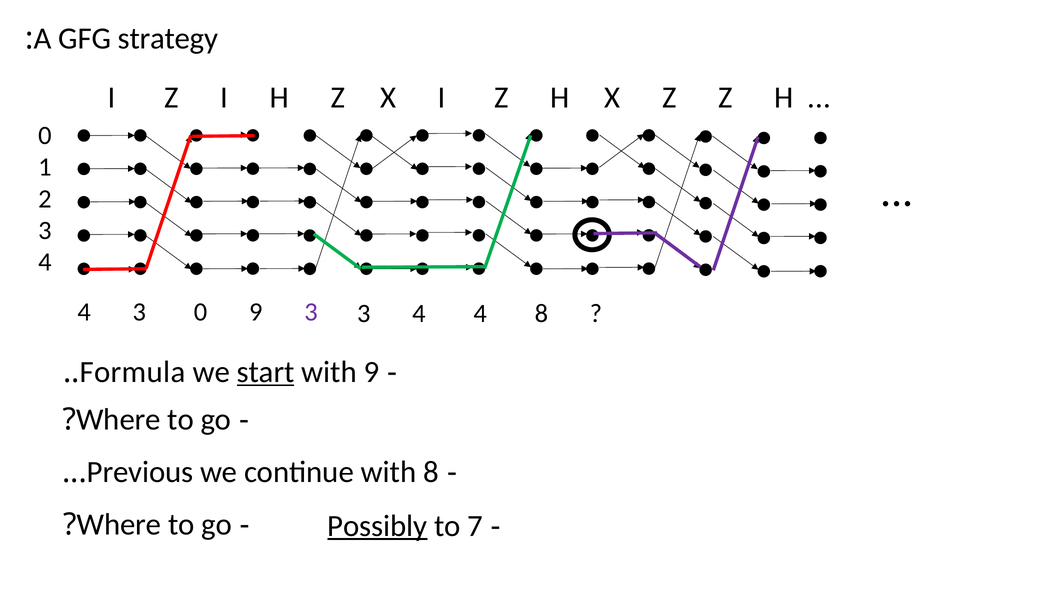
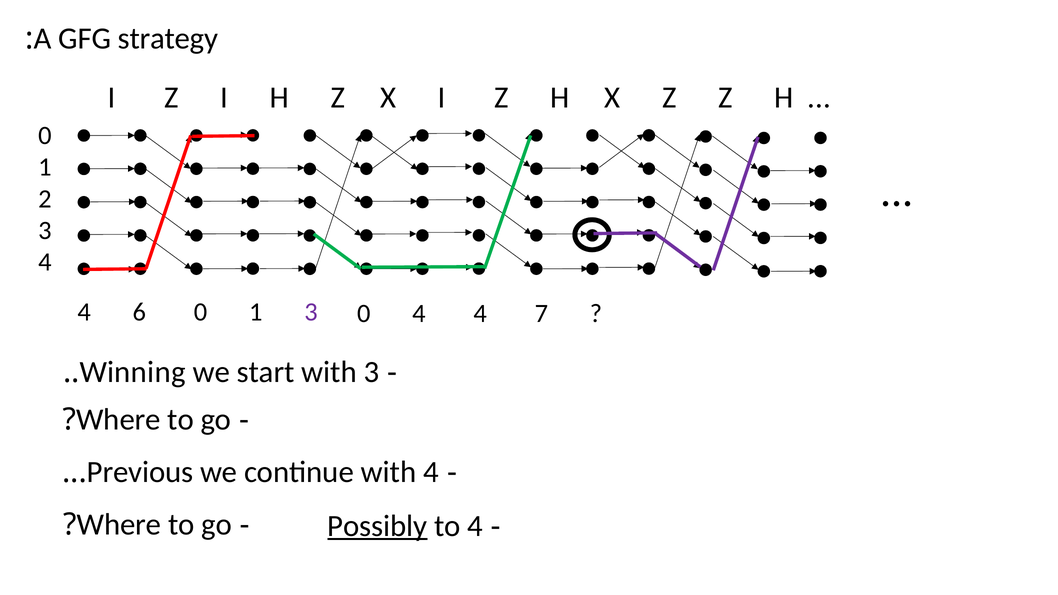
4 3: 3 -> 6 (139, 312)
9: 9 -> 1 (256, 312)
3 3: 3 -> 0 (364, 314)
4 8: 8 -> 7 (541, 314)
Formula: Formula -> Winning (133, 372)
start underline: present -> none (266, 372)
with 9: 9 -> 3 (372, 372)
with 8: 8 -> 4 (431, 472)
to 7: 7 -> 4 (475, 526)
